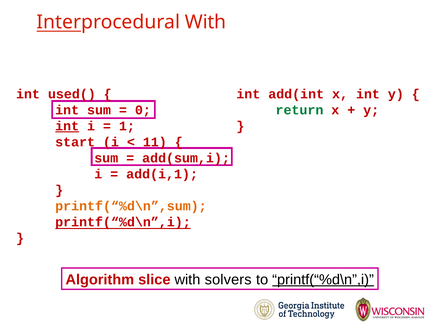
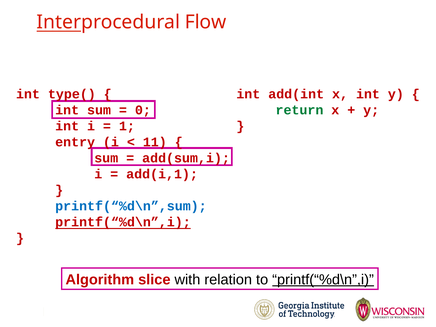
Interprocedural With: With -> Flow (206, 22)
used(: used( -> type( (72, 94)
int underline: present -> none (67, 126)
start: start -> entry (75, 142)
printf(“%d\n”,sum colour: orange -> blue (131, 206)
solvers: solvers -> relation (228, 280)
